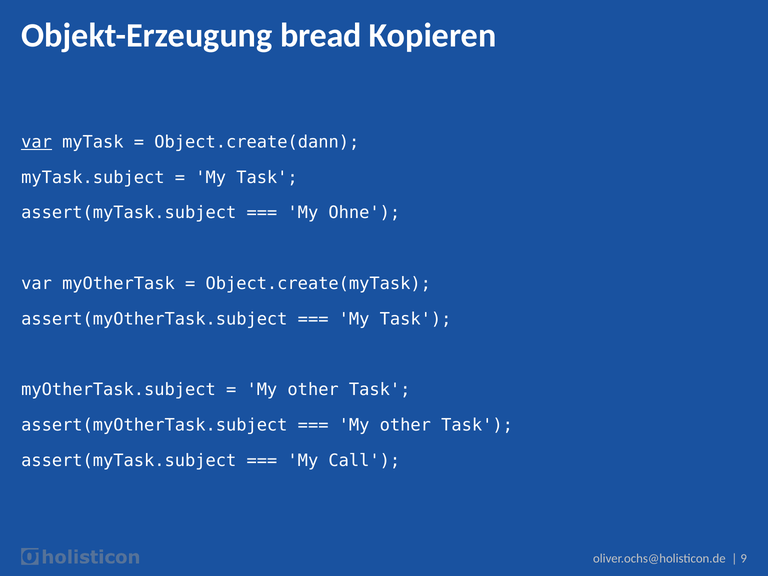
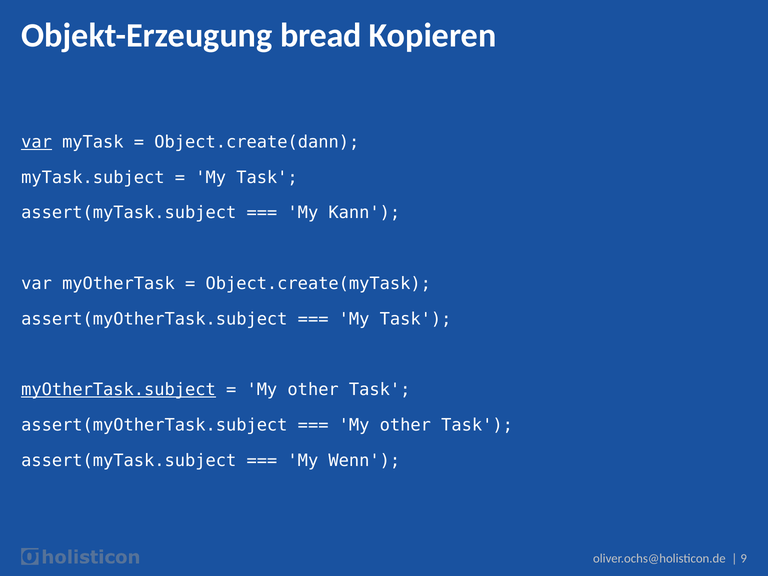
Ohne: Ohne -> Kann (364, 213)
myOtherTask.subject underline: none -> present (118, 390)
Call: Call -> Wenn (364, 460)
